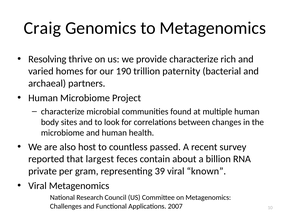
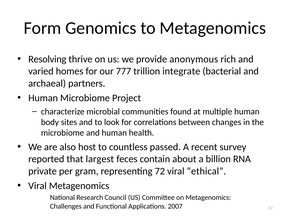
Craig: Craig -> Form (42, 28)
provide characterize: characterize -> anonymous (194, 59)
190: 190 -> 777 (124, 71)
paternity: paternity -> integrate (181, 71)
39: 39 -> 72 (160, 171)
known: known -> ethical (206, 171)
